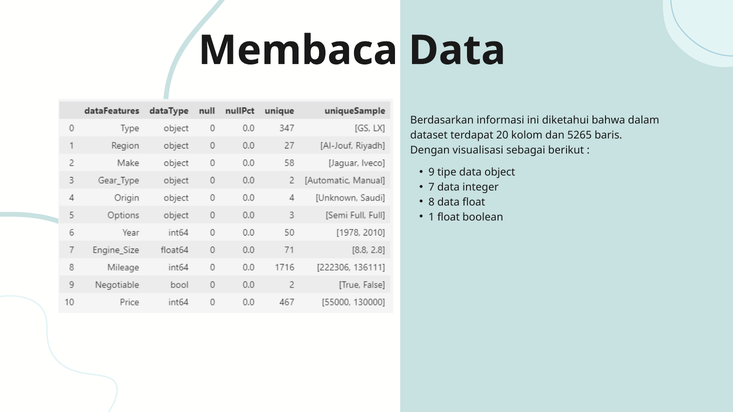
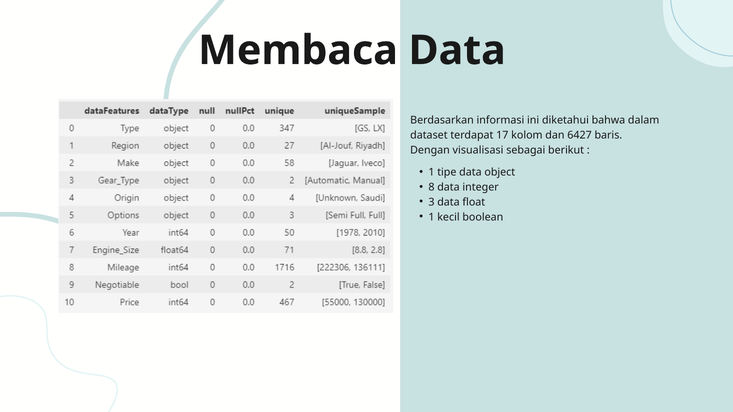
20: 20 -> 17 (502, 135)
5265: 5265 -> 6427 (580, 135)
9: 9 -> 1 (431, 172)
7: 7 -> 8 (431, 187)
8: 8 -> 3 (431, 202)
1 float: float -> kecil (448, 217)
